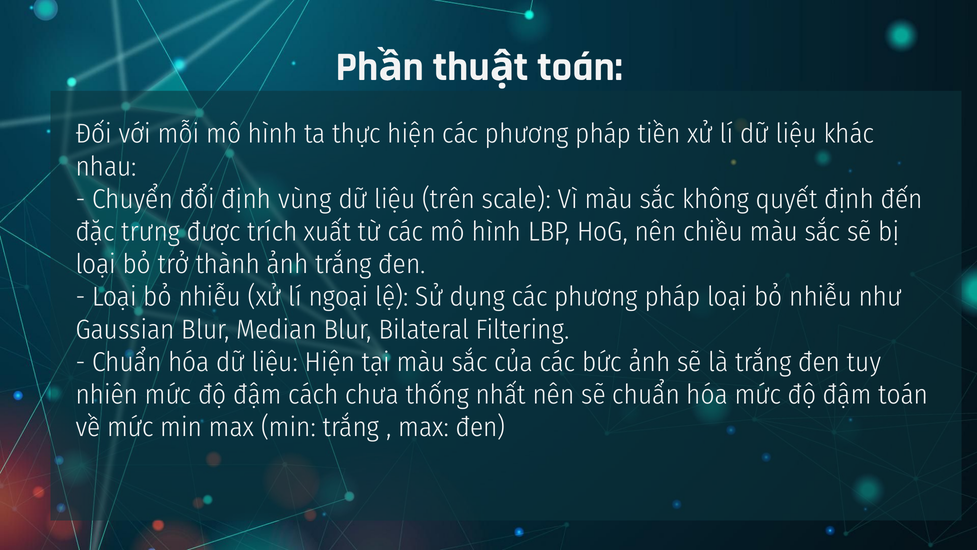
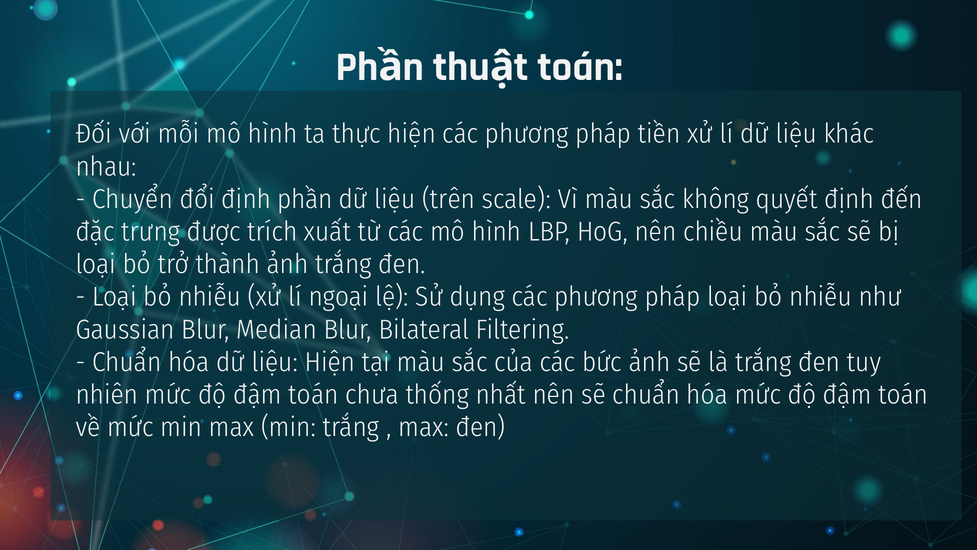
vùng: vùng -> phần (305, 199)
cách: cách -> toán (314, 395)
